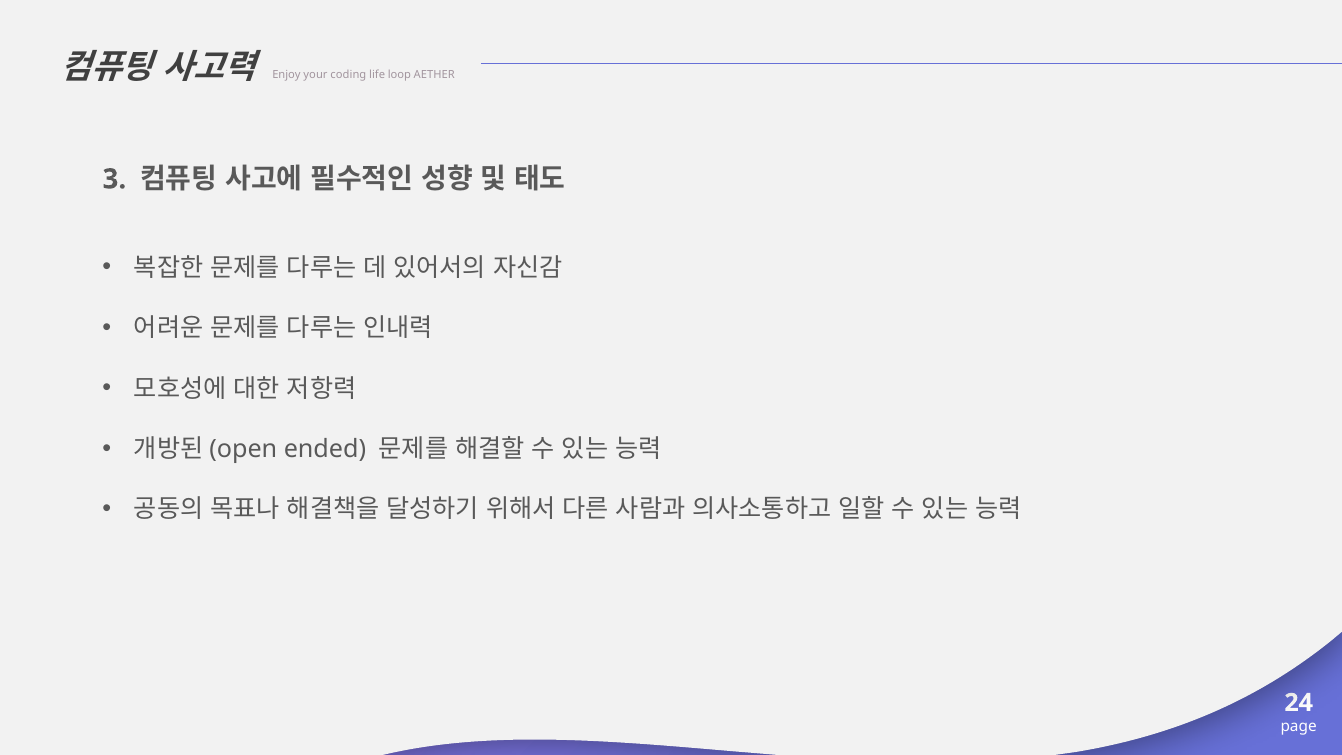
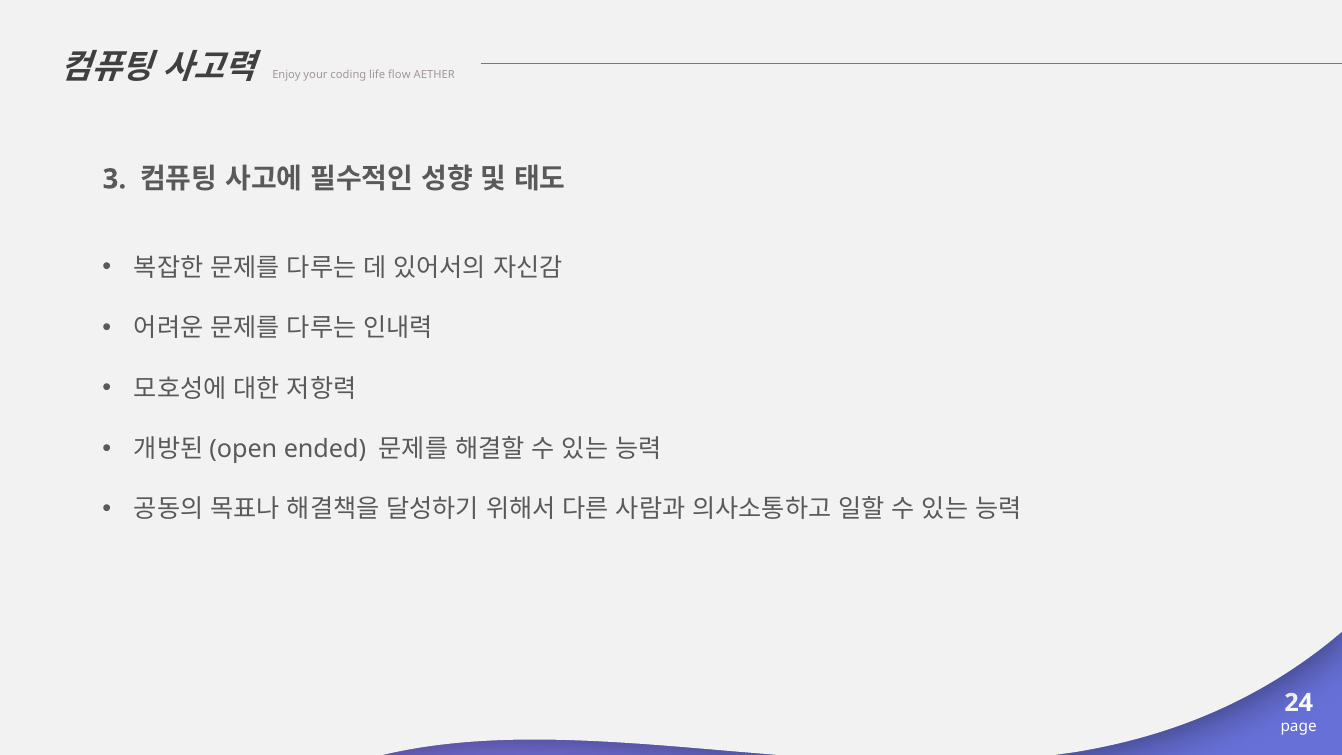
loop: loop -> flow (399, 75)
